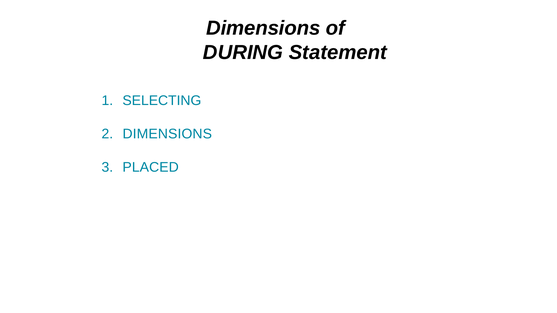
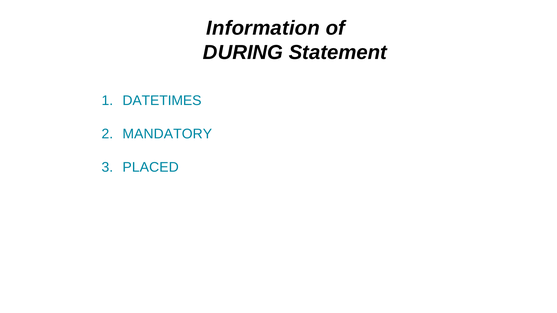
Dimensions: Dimensions -> Information (263, 28)
SELECTING: SELECTING -> DATETIMES (162, 101)
DIMENSIONS: DIMENSIONS -> MANDATORY (167, 134)
